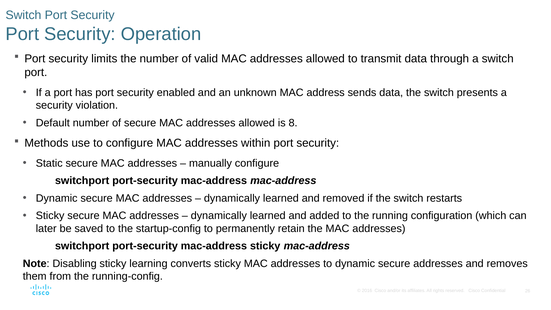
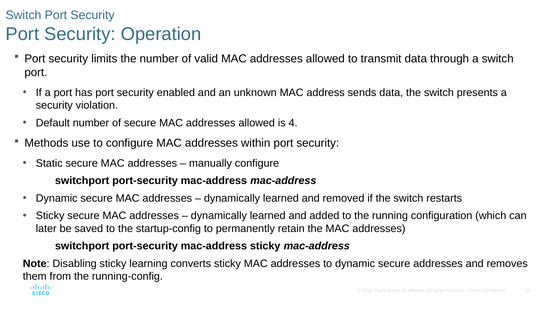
8: 8 -> 4 (293, 123)
